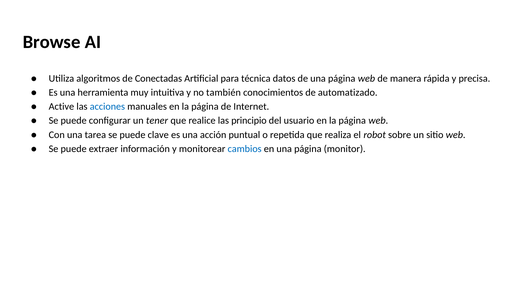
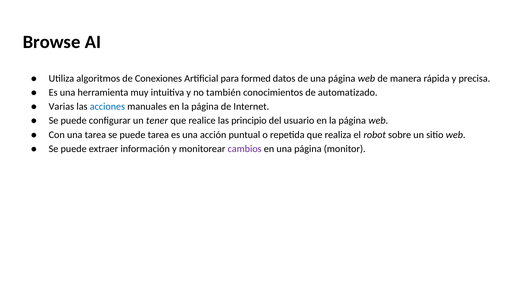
Conectadas: Conectadas -> Conexiones (158, 79)
técnica: técnica -> formed (256, 79)
Active: Active -> Varias (61, 107)
puede clave: clave -> tarea (158, 135)
cambios colour: blue -> purple (245, 149)
